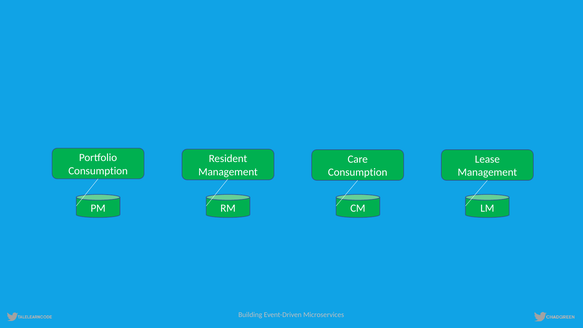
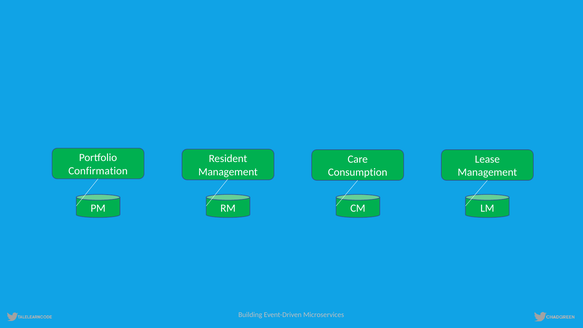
Consumption: Consumption -> Confirmation (98, 171)
